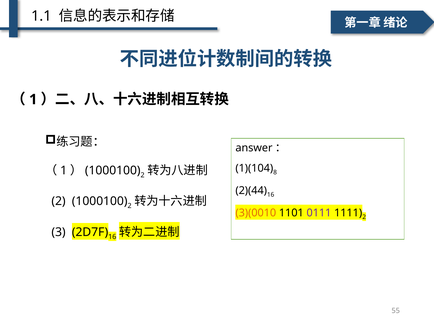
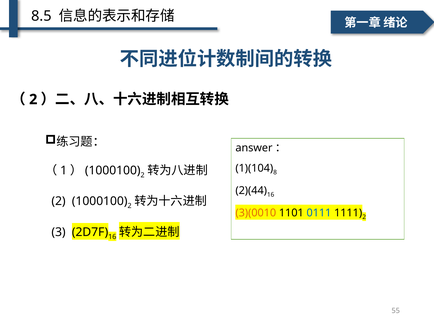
1.1: 1.1 -> 8.5 (41, 16)
1: 1 -> 2 (33, 99)
0111 colour: purple -> blue (319, 212)
